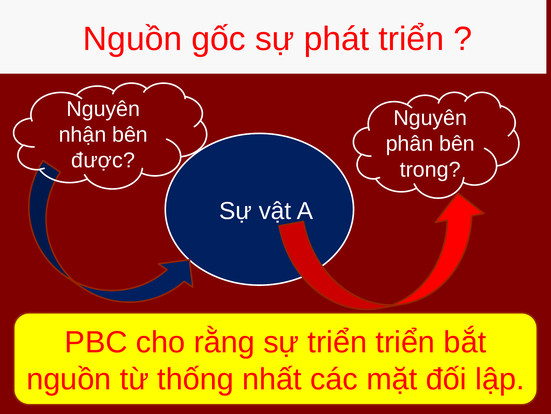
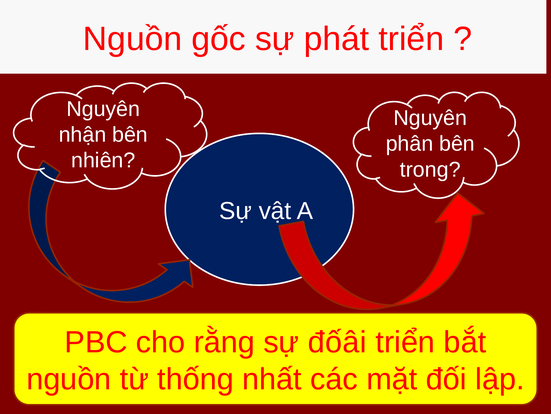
được: được -> nhiên (103, 160)
sự triển: triển -> đốâi (337, 342)
